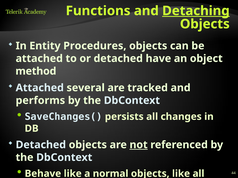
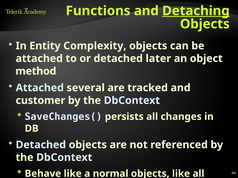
Procedures: Procedures -> Complexity (95, 46)
have: have -> later (158, 59)
performs: performs -> customer (40, 101)
not underline: present -> none (139, 145)
